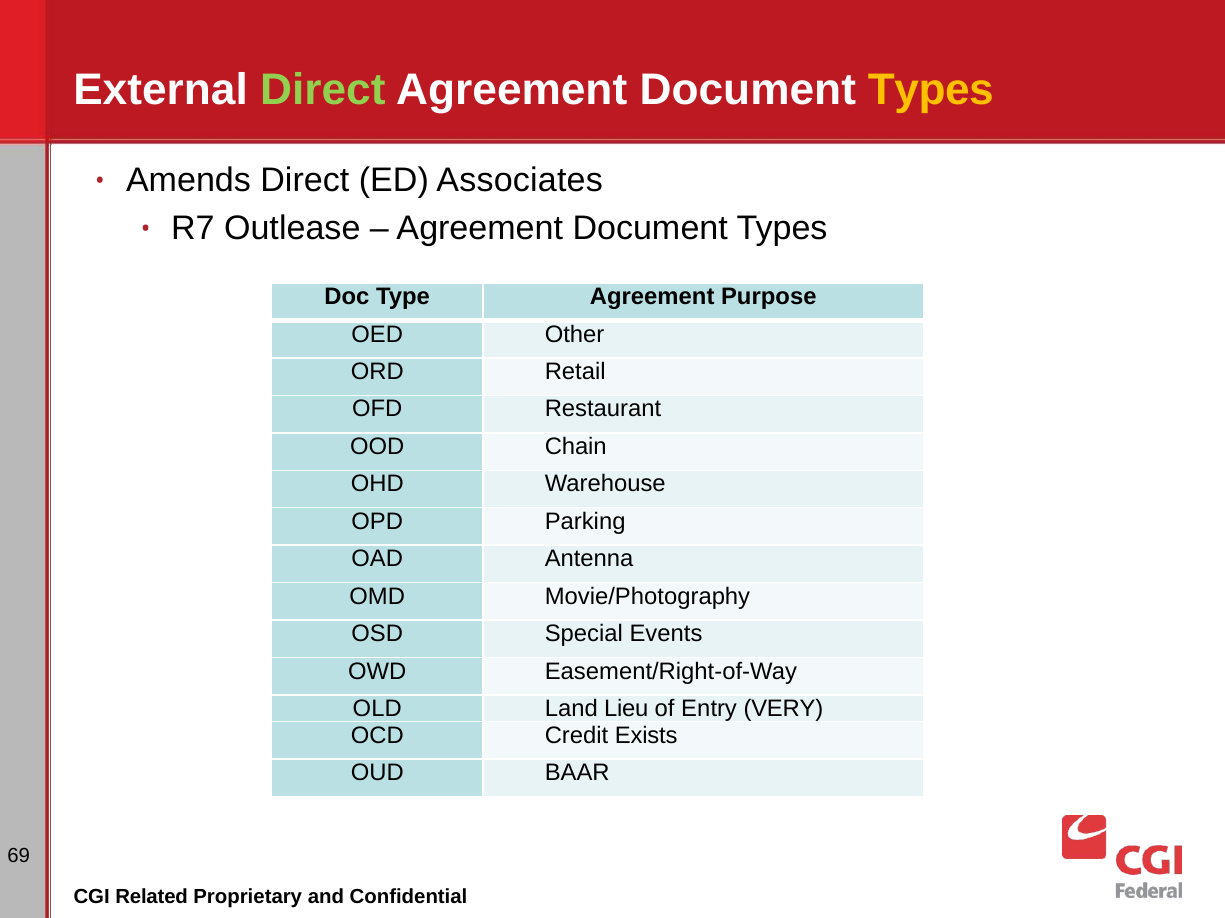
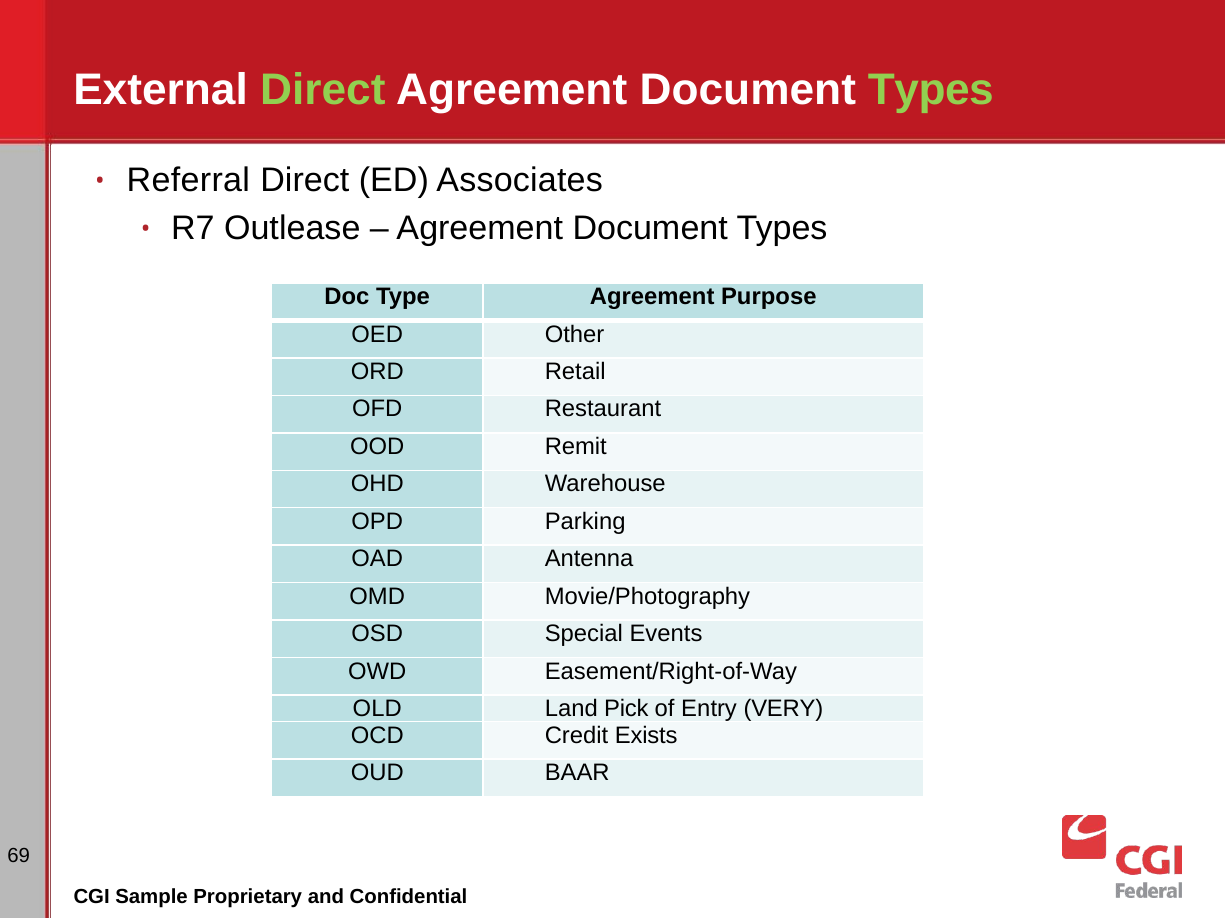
Types colour: yellow -> light green (931, 90)
Amends: Amends -> Referral (188, 181)
Chain: Chain -> Remit (576, 447)
Lieu: Lieu -> Pick (626, 709)
Related: Related -> Sample (152, 898)
